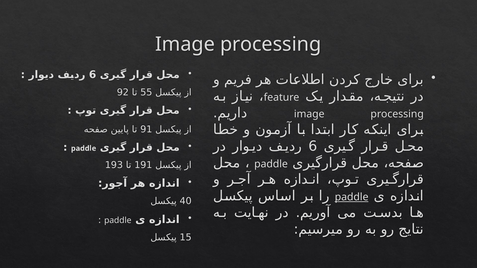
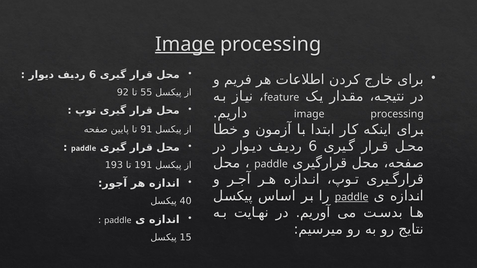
Image underline: none -> present (185, 44)
